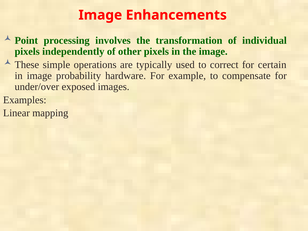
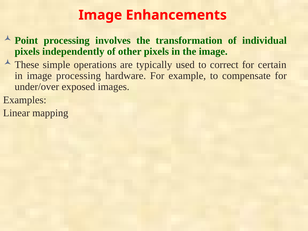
image probability: probability -> processing (79, 76)
